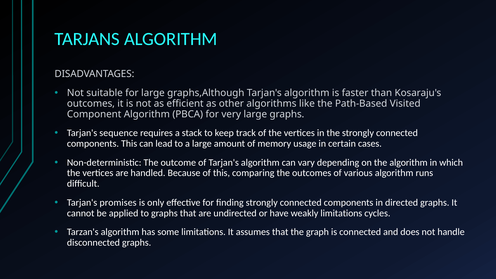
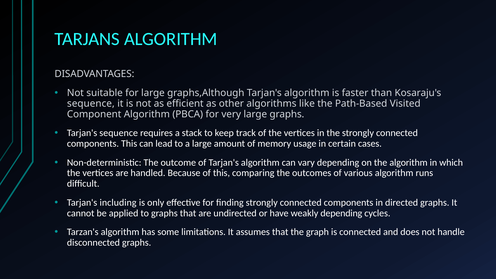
outcomes: outcomes -> sequence (91, 104)
promises: promises -> including (118, 203)
weakly limitations: limitations -> depending (341, 213)
